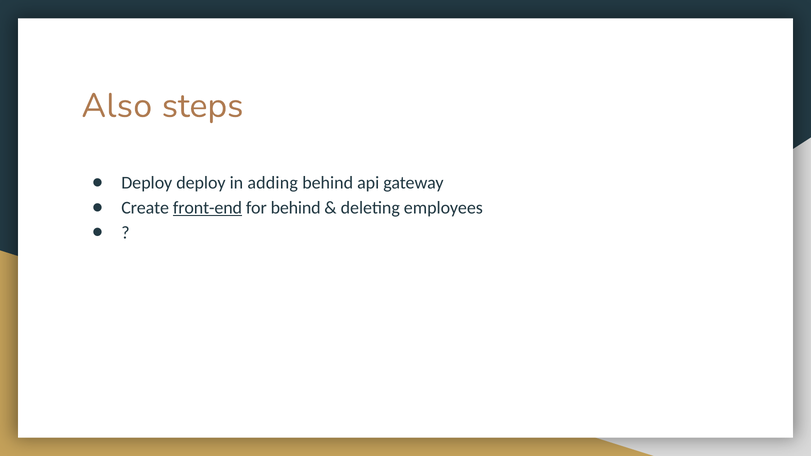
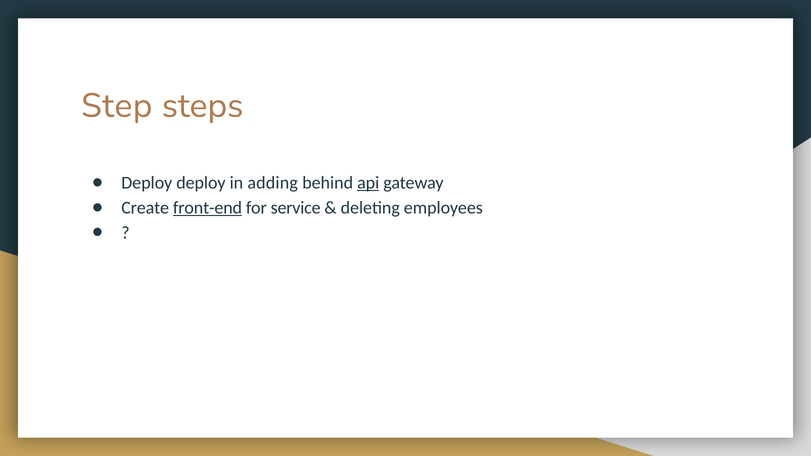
Also: Also -> Step (117, 106)
api underline: none -> present (368, 183)
for behind: behind -> service (296, 208)
